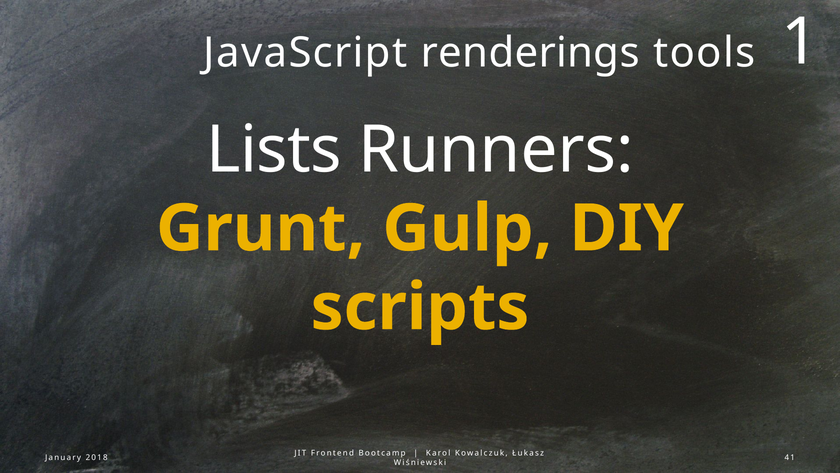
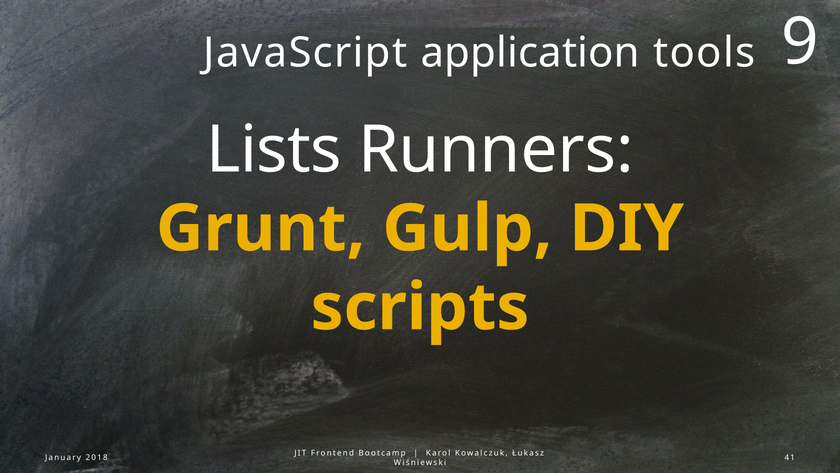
renderings: renderings -> application (530, 53)
1: 1 -> 9 (800, 42)
